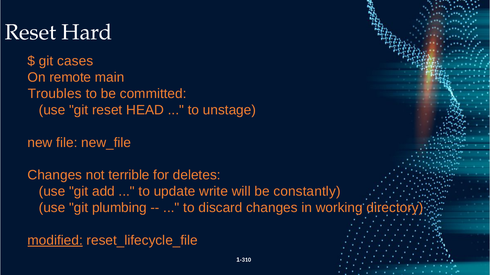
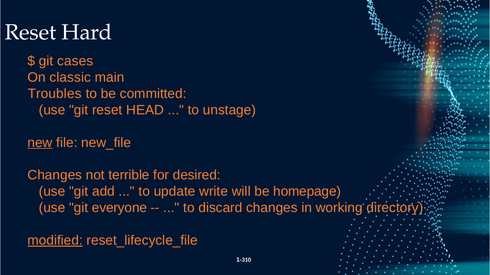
remote: remote -> classic (70, 77)
new underline: none -> present (40, 143)
deletes: deletes -> desired (197, 176)
constantly: constantly -> homepage (307, 192)
plumbing: plumbing -> everyone (119, 208)
